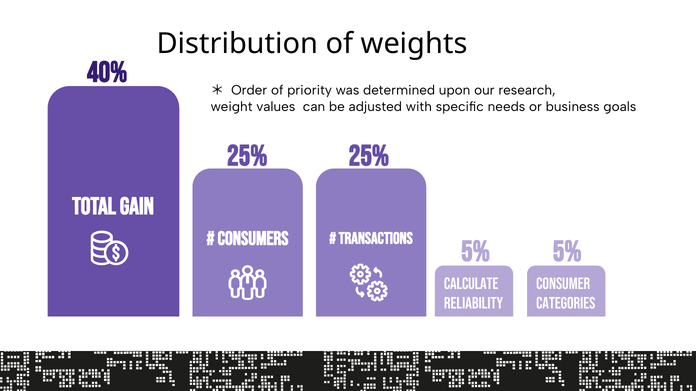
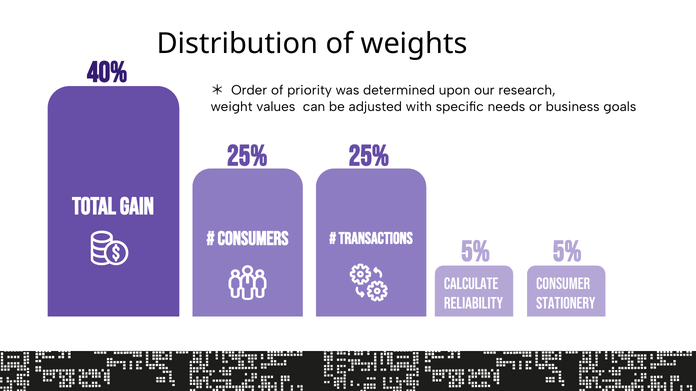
categories: categories -> stationery (566, 304)
